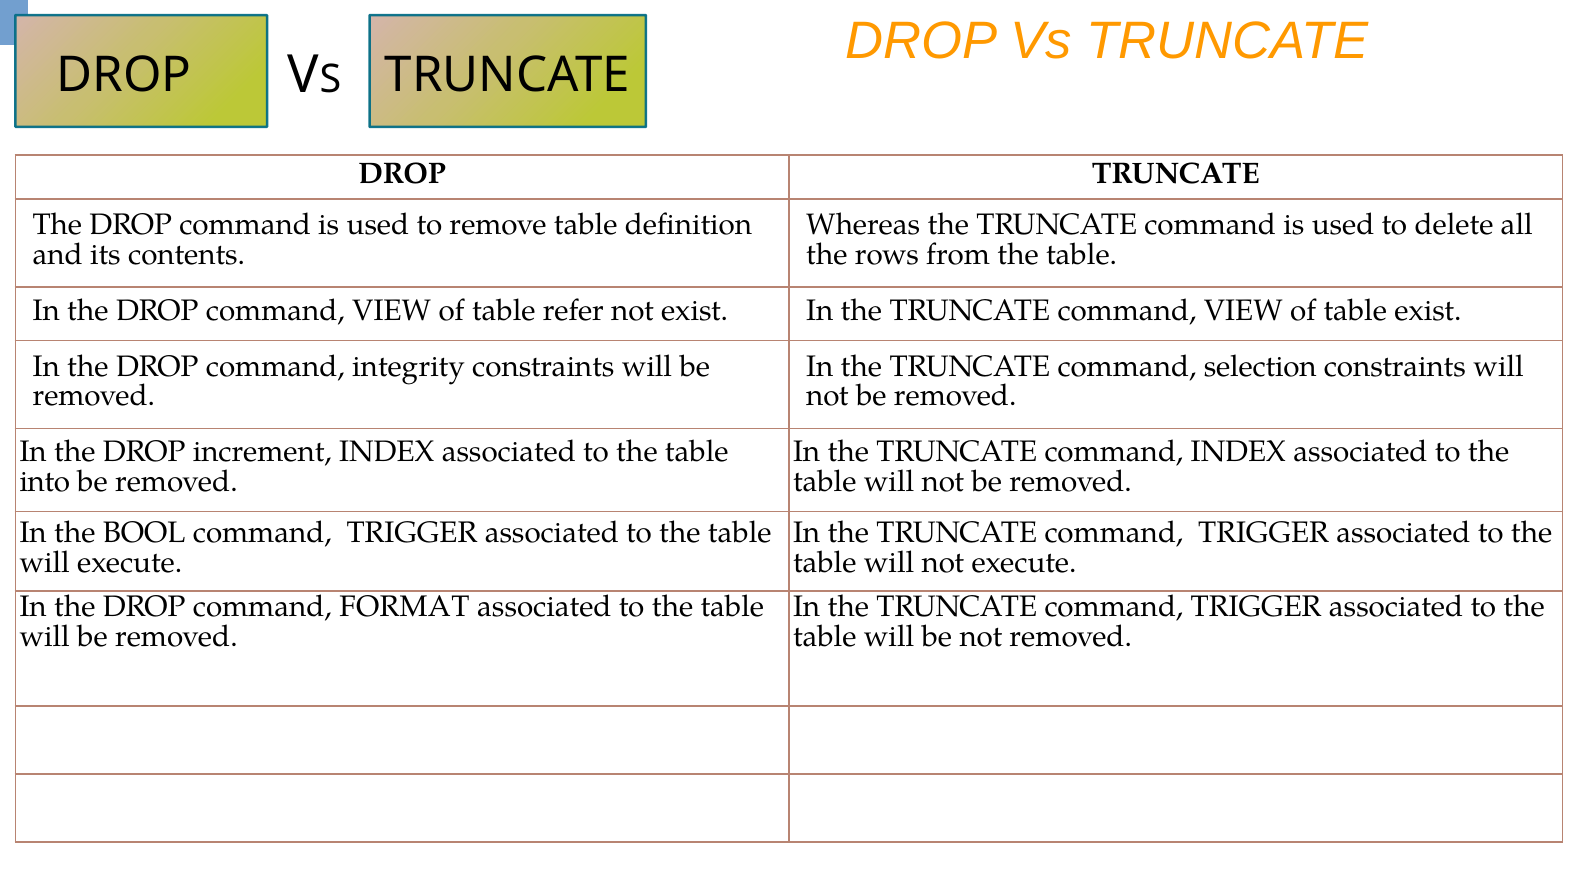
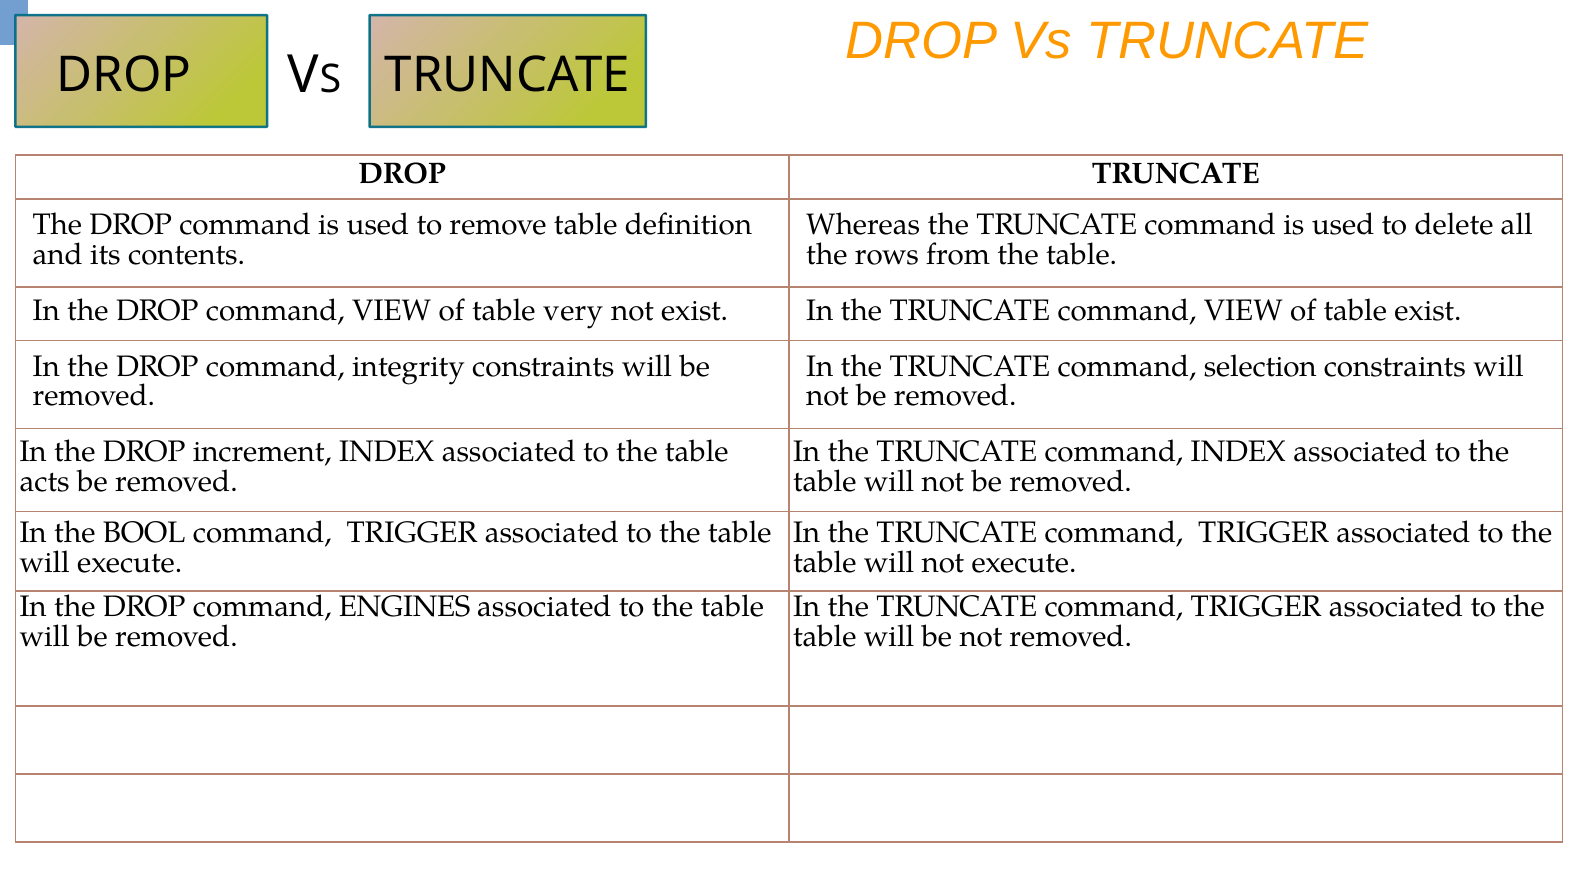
refer: refer -> very (573, 310)
into: into -> acts (45, 482)
FORMAT: FORMAT -> ENGINES (405, 607)
